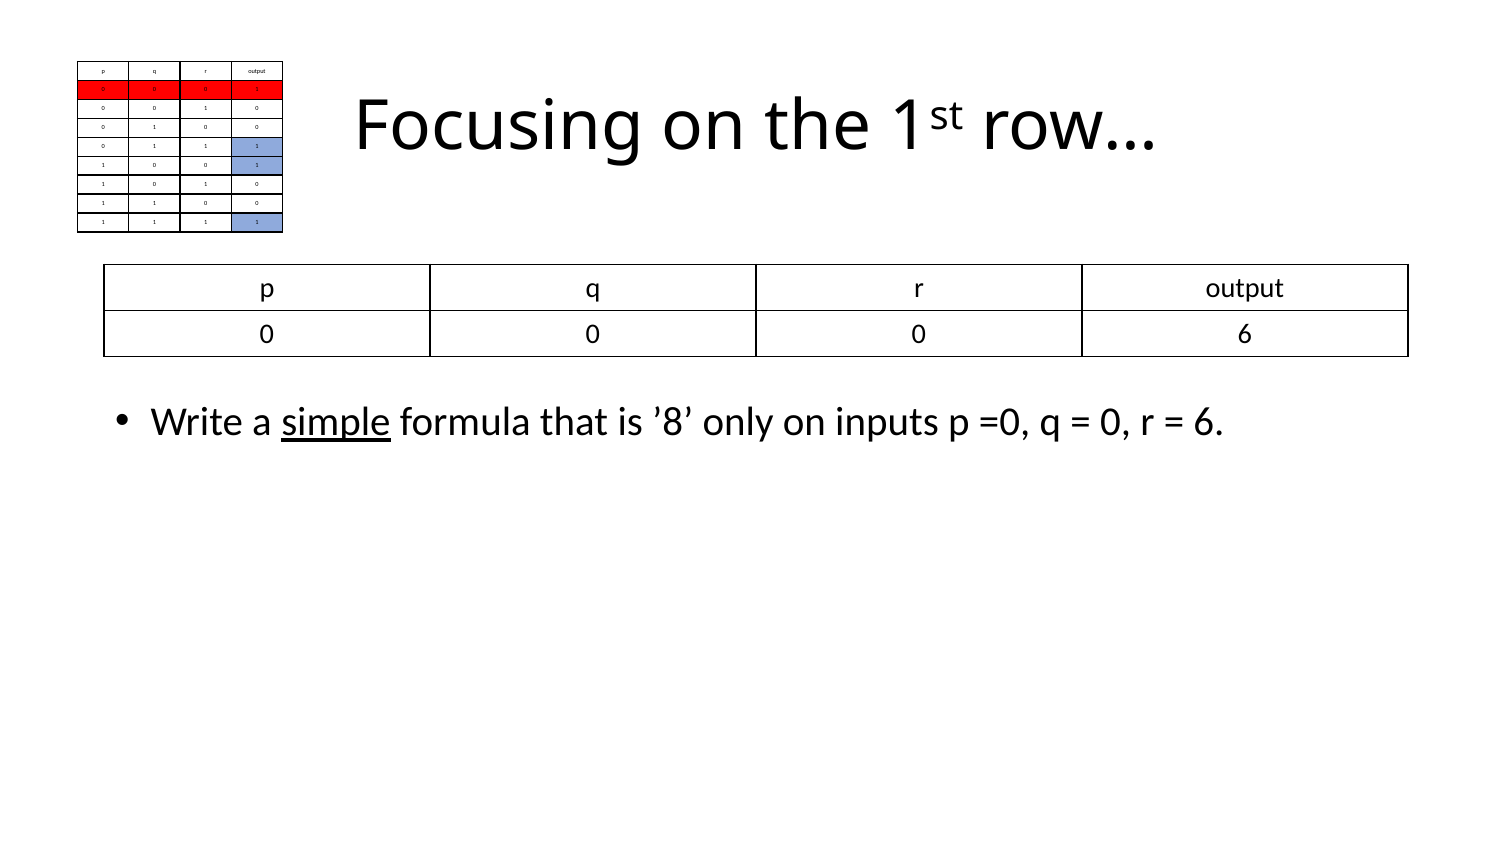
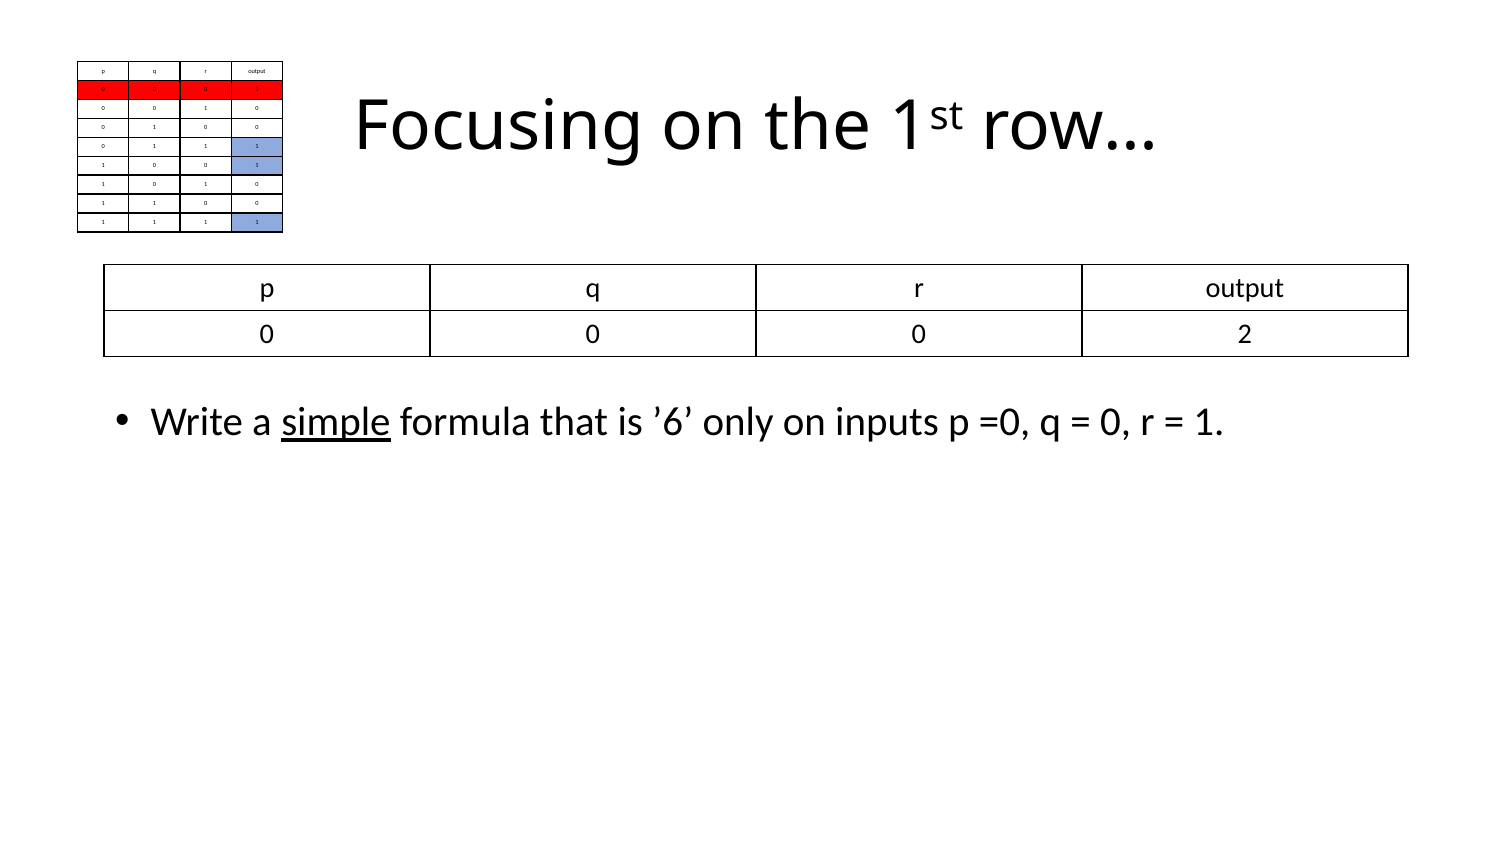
0 6: 6 -> 2 (1245, 334)
’8: ’8 -> ’6 (673, 422)
6: 6 -> 1 (1209, 422)
